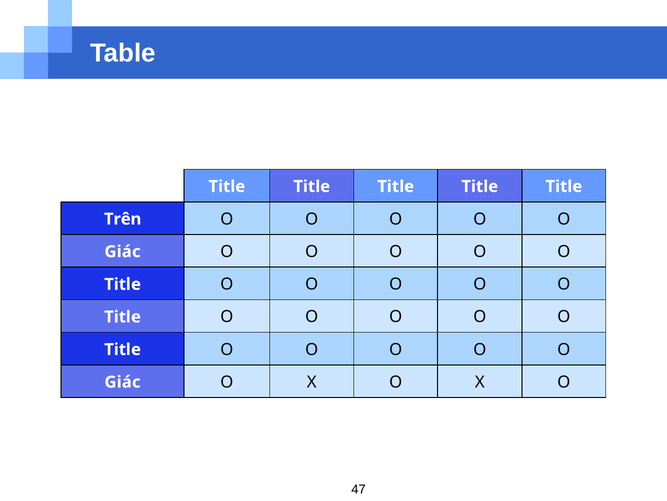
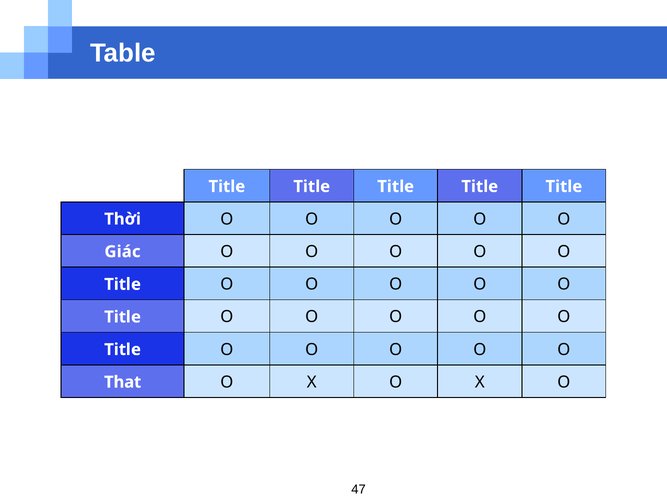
Trên: Trên -> Thời (123, 219)
Giác: Giác -> That (123, 382)
